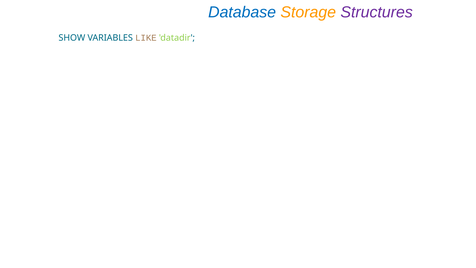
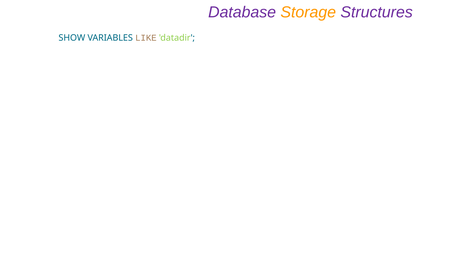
Database colour: blue -> purple (242, 12)
